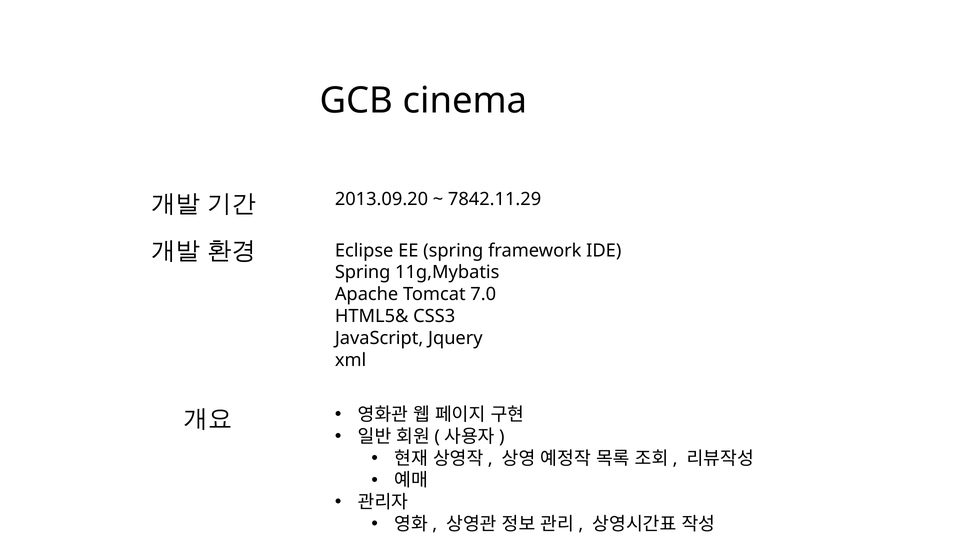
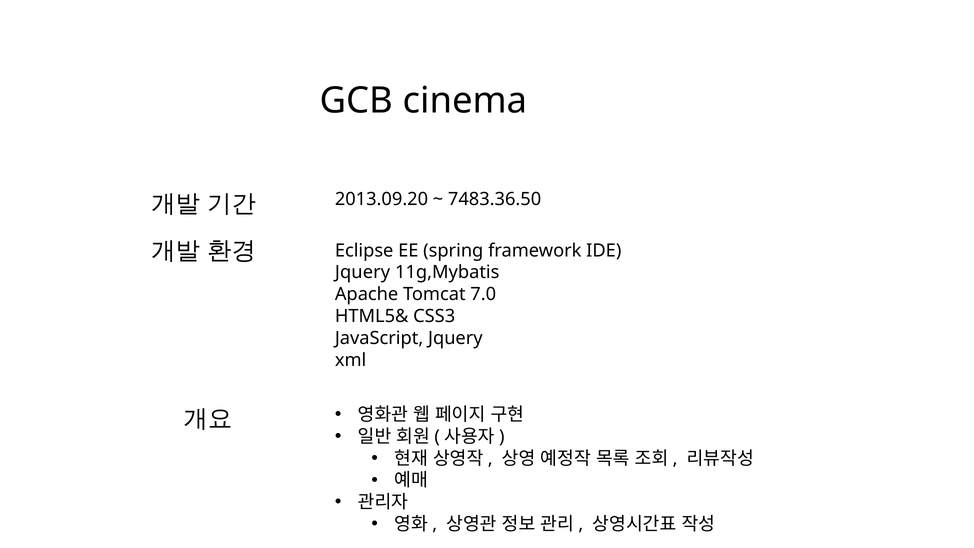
7842.11.29: 7842.11.29 -> 7483.36.50 (495, 199)
Spring: Spring -> Jquery (363, 272)
